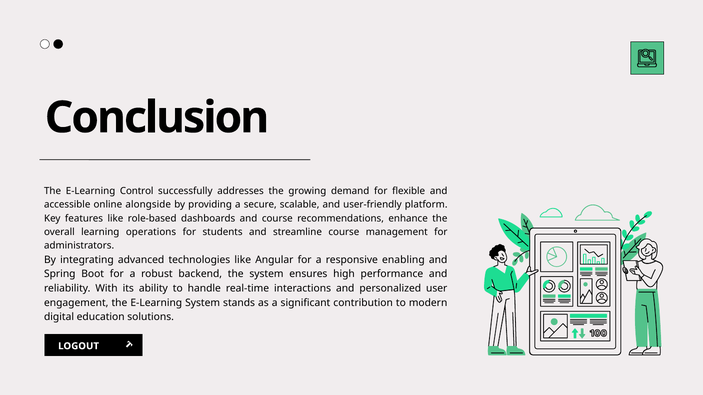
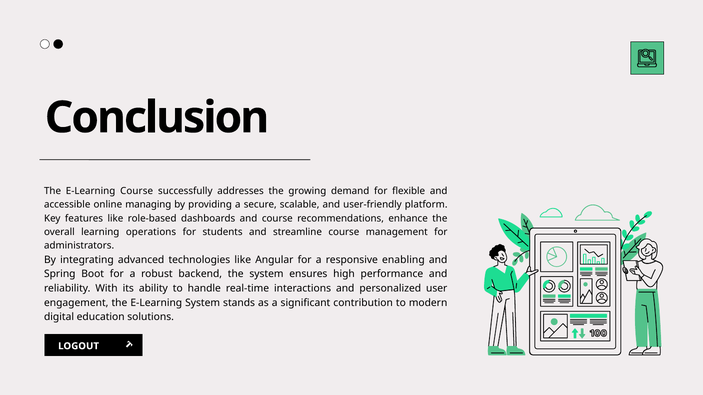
E-Learning Control: Control -> Course (137, 191)
alongside: alongside -> managing (148, 205)
